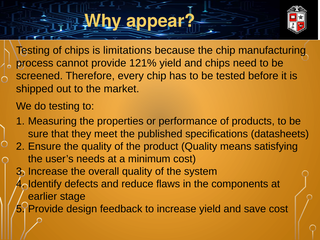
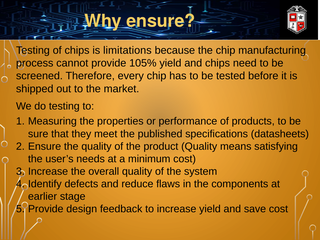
Why appear: appear -> ensure (161, 21)
121%: 121% -> 105% (143, 63)
